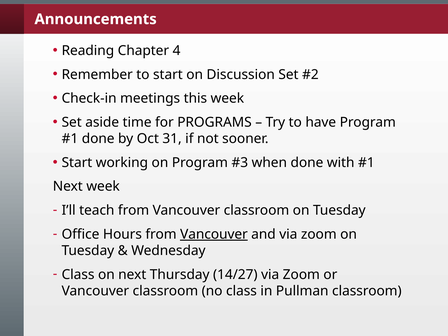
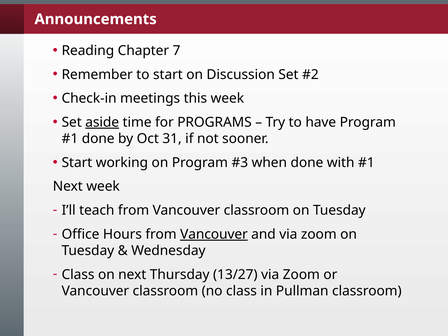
4: 4 -> 7 (177, 51)
aside underline: none -> present (102, 122)
14/27: 14/27 -> 13/27 (235, 275)
